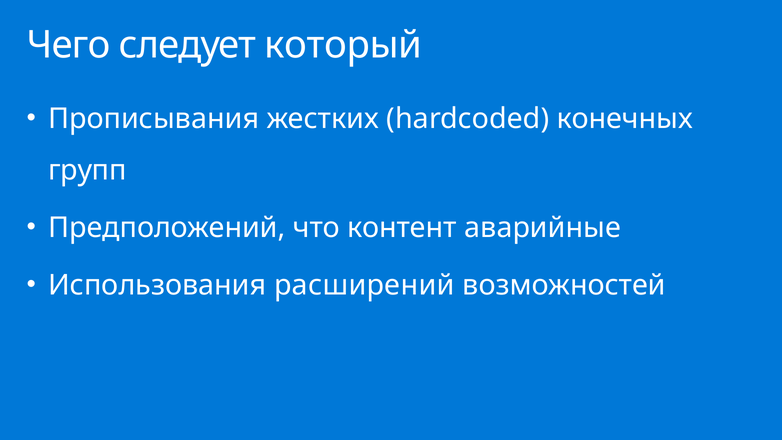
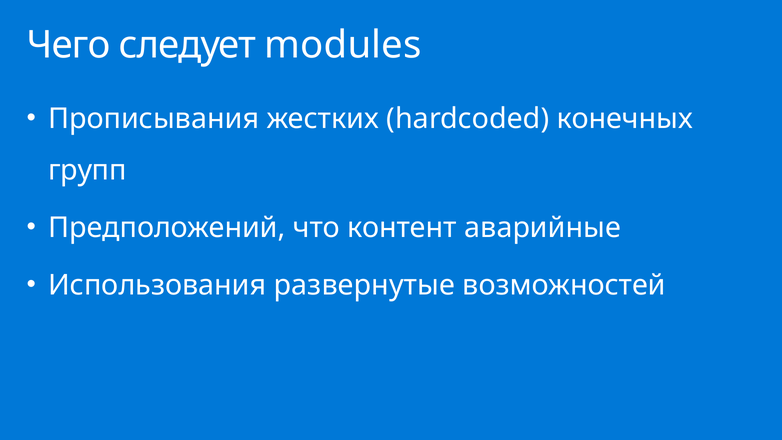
который: который -> modules (343, 45)
расширений: расширений -> развернутые (364, 285)
